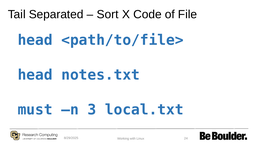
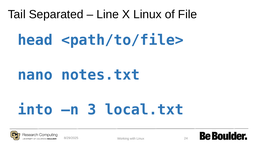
Sort: Sort -> Line (108, 14)
X Code: Code -> Linux (147, 14)
head: head -> nano (35, 75)
must: must -> into (35, 110)
